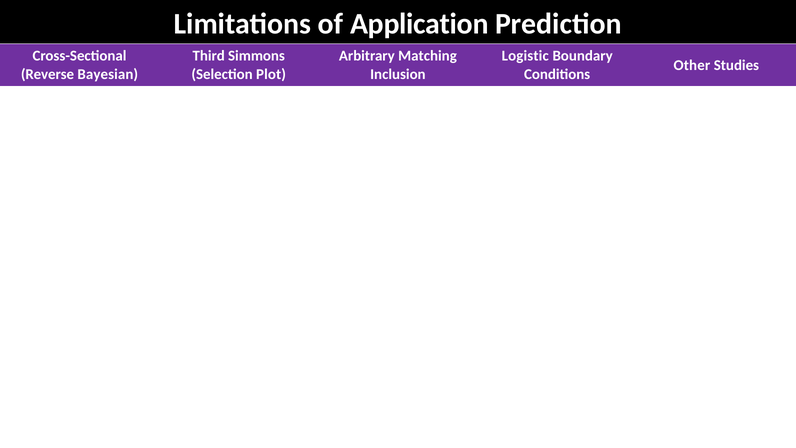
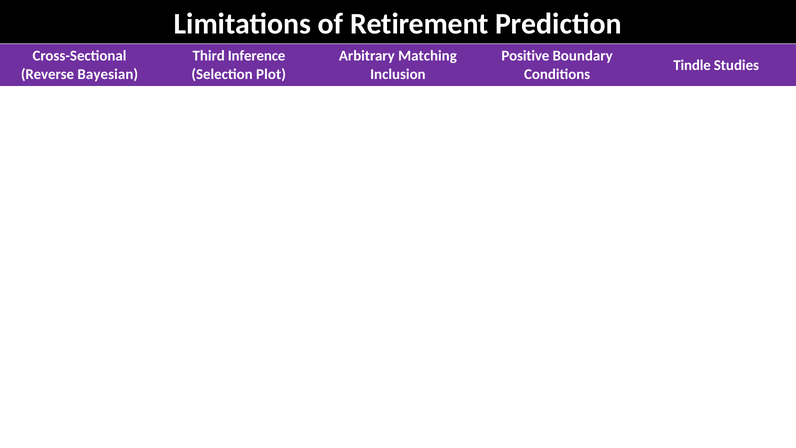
Application: Application -> Retirement (419, 24)
Simmons: Simmons -> Inference (257, 56)
Logistic: Logistic -> Positive (525, 56)
Other: Other -> Tindle (692, 65)
